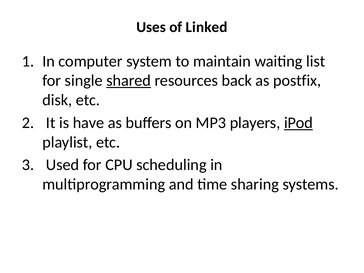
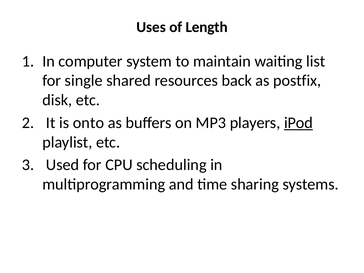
Linked: Linked -> Length (207, 27)
shared underline: present -> none (129, 81)
have: have -> onto (88, 123)
